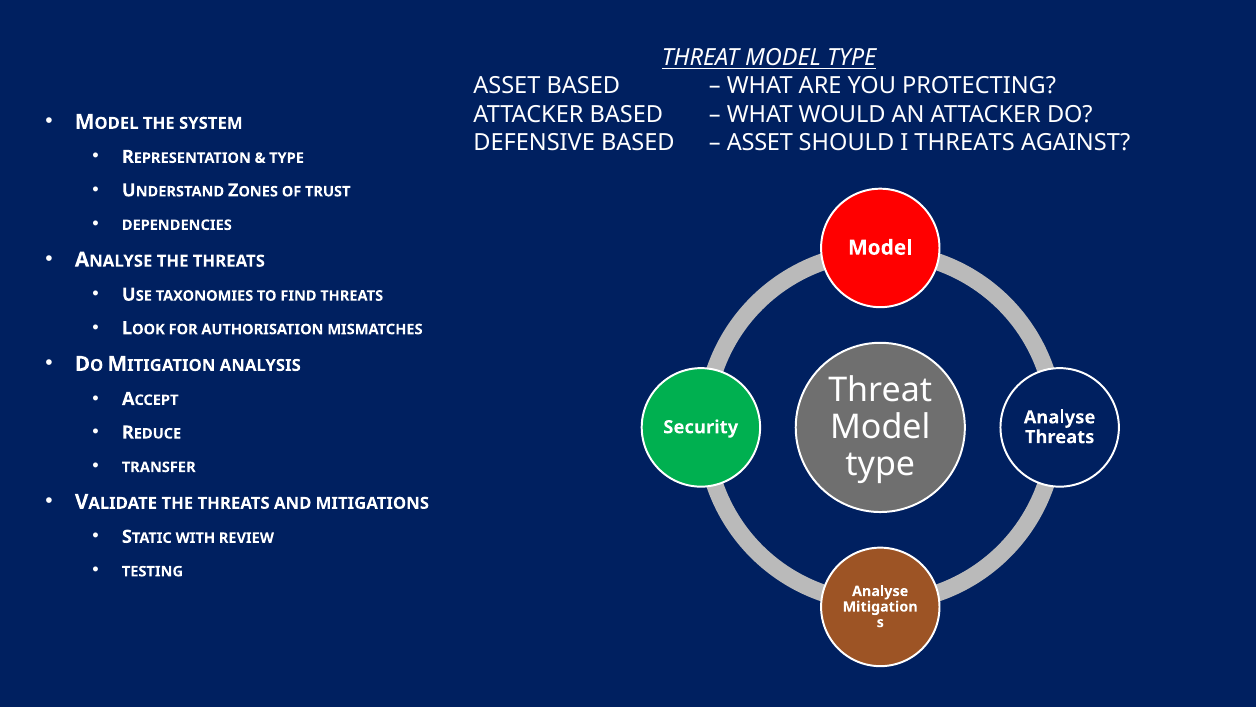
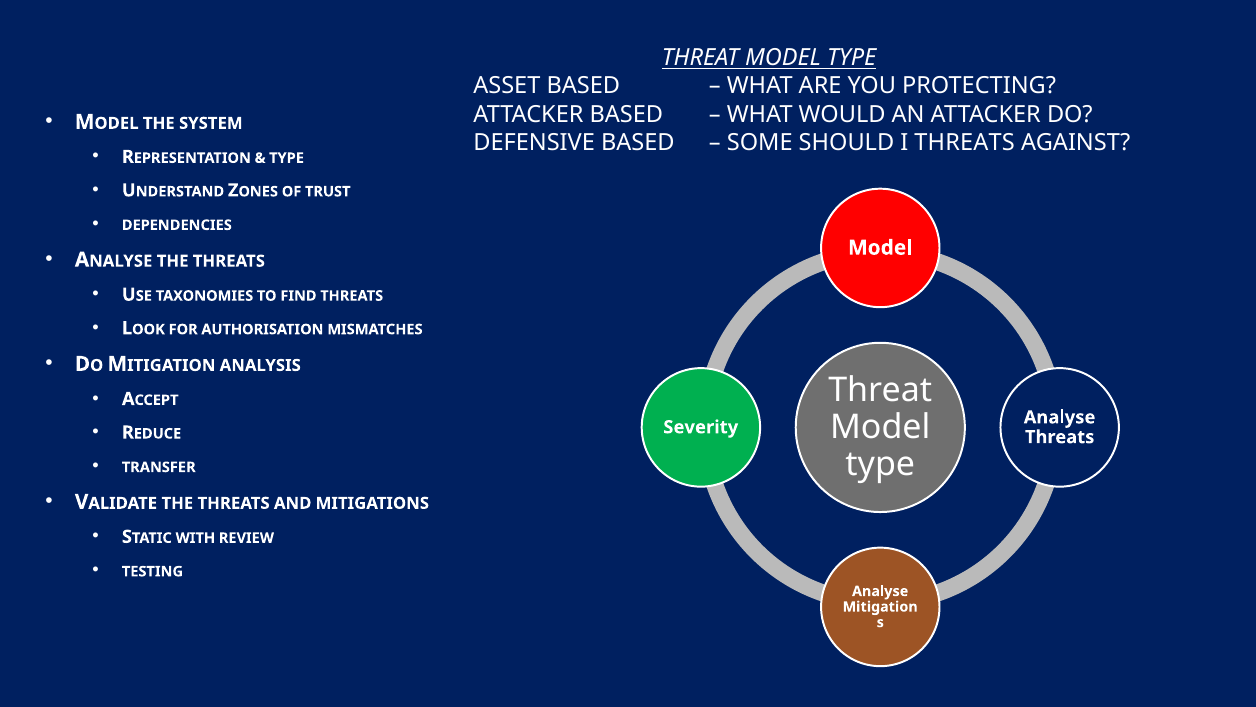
ASSET: ASSET -> SOME (760, 143)
Security: Security -> Severity (701, 427)
